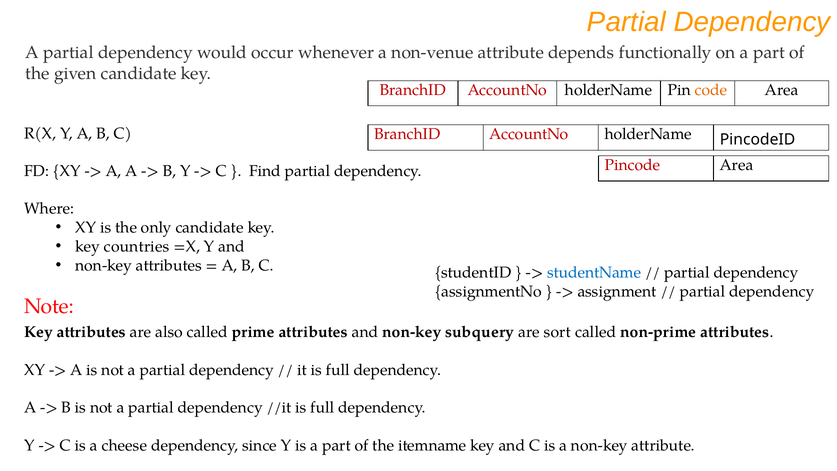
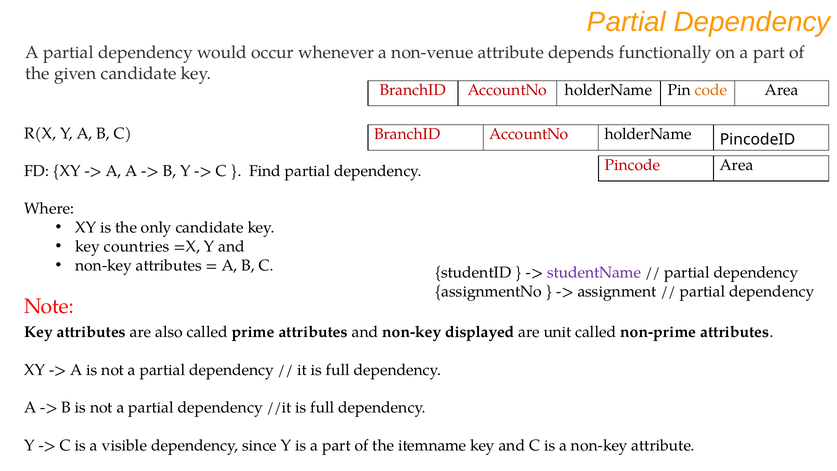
studentName colour: blue -> purple (594, 273)
subquery: subquery -> displayed (480, 332)
sort: sort -> unit (558, 332)
cheese: cheese -> visible (124, 445)
